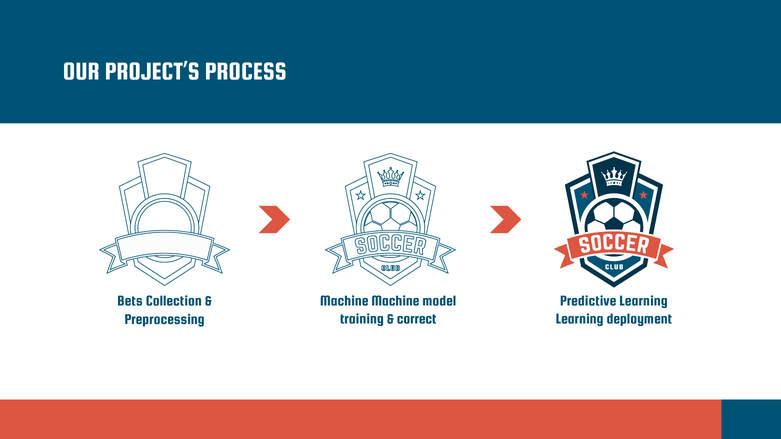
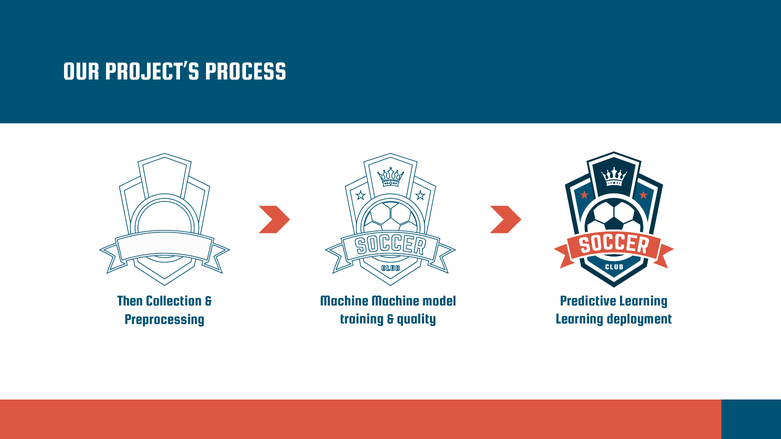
Bets: Bets -> Then (130, 301)
correct: correct -> quality (417, 319)
